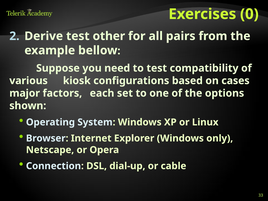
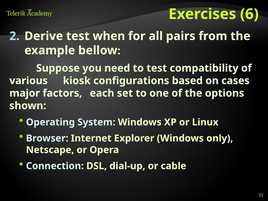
0: 0 -> 6 (249, 14)
other: other -> when (109, 36)
